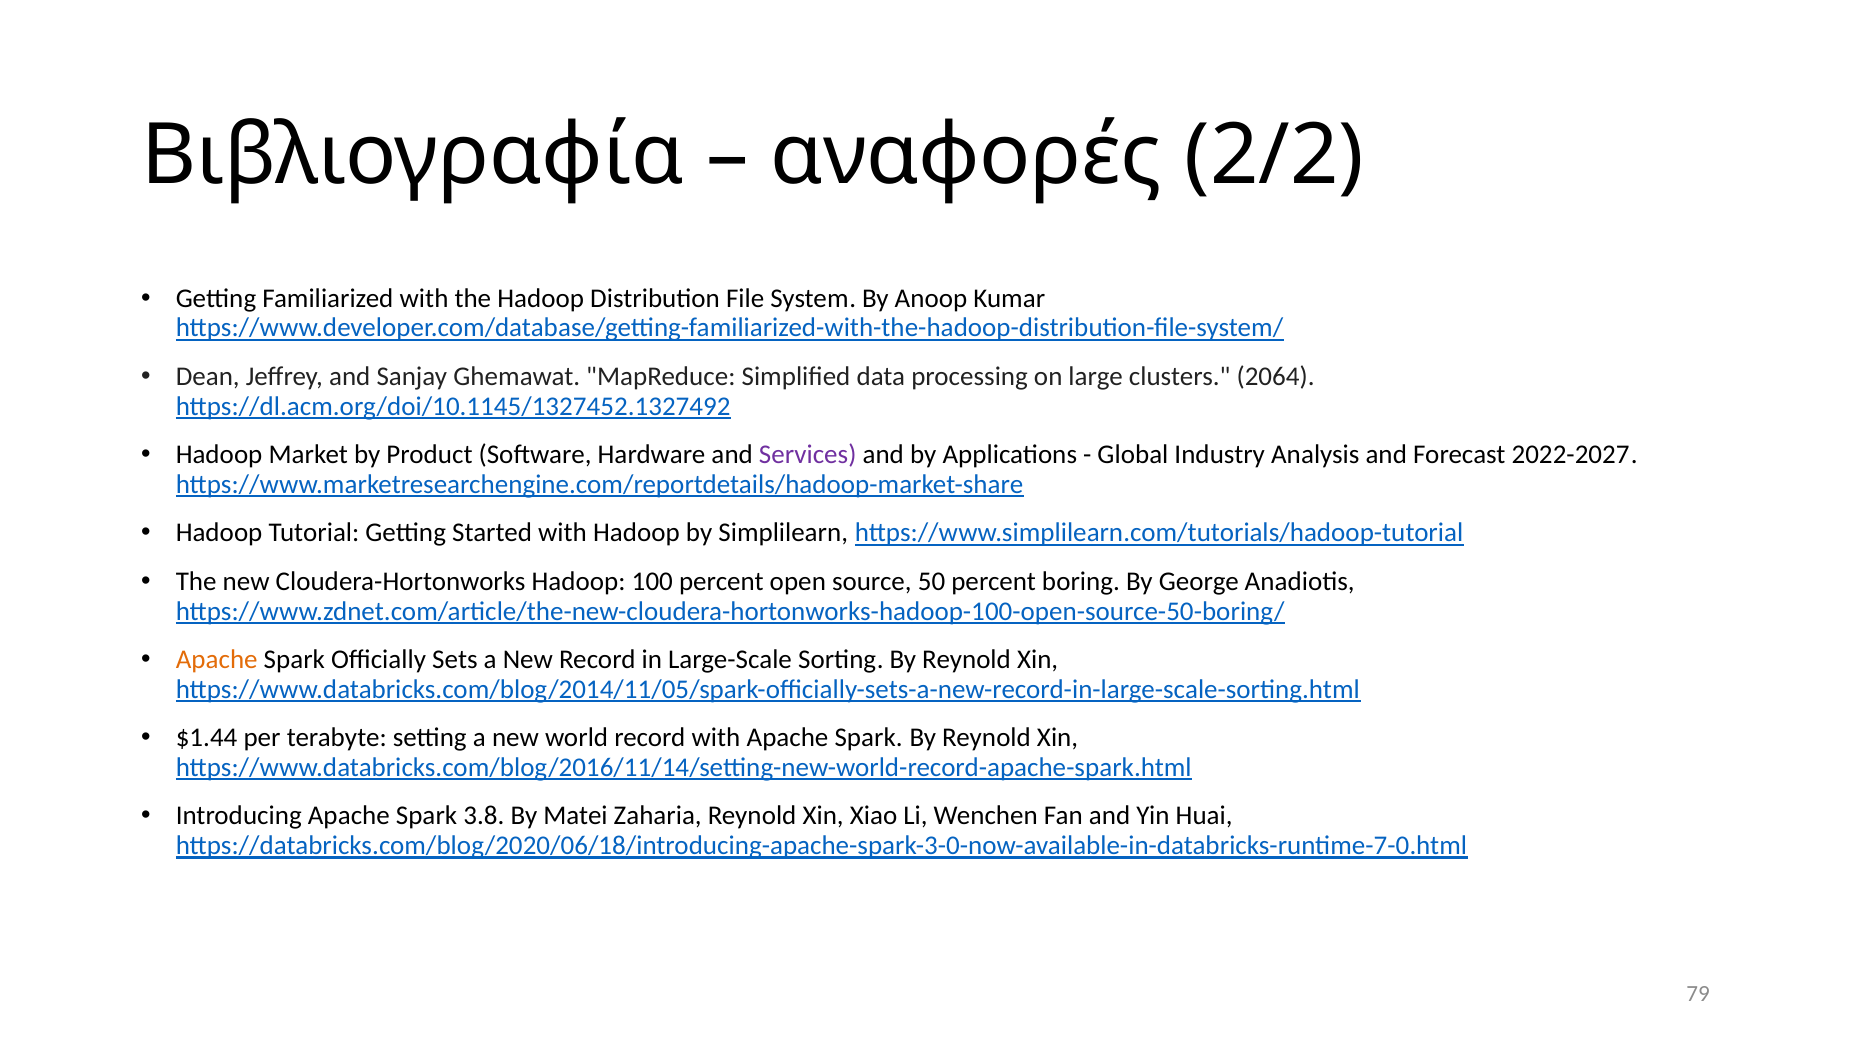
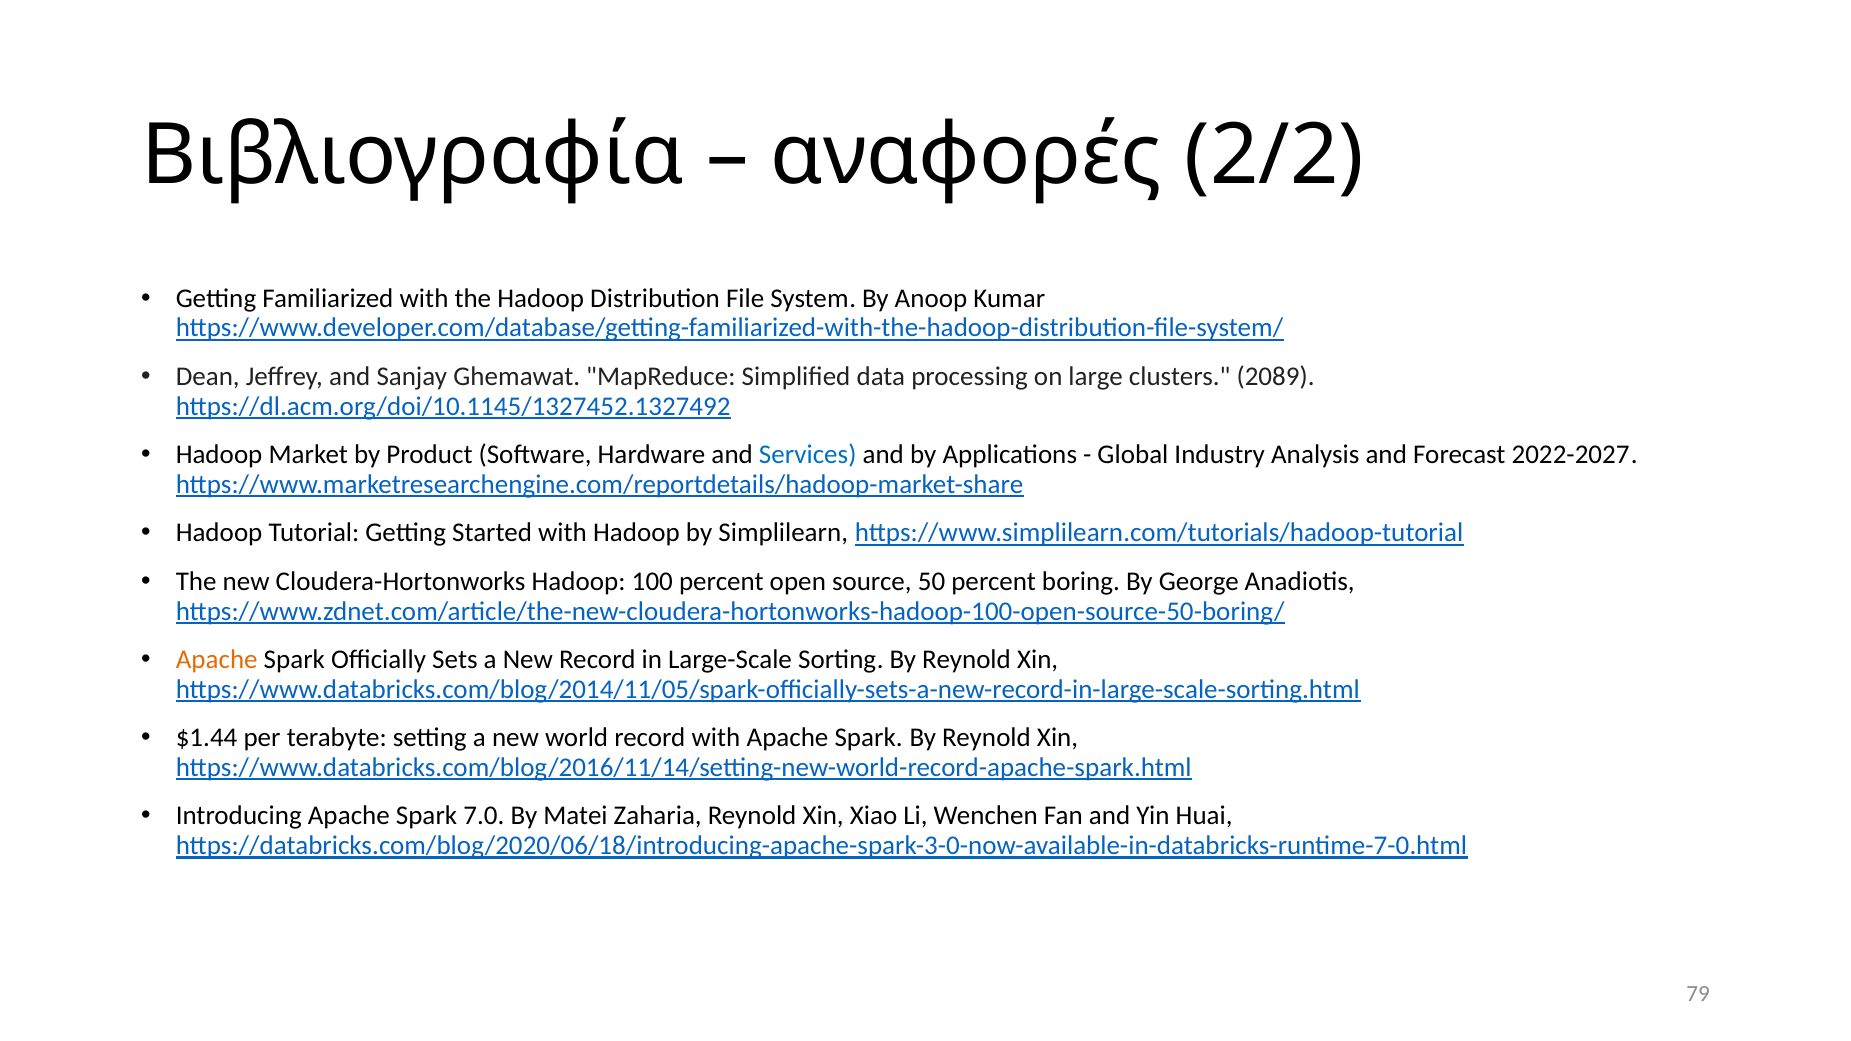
2064: 2064 -> 2089 (1276, 377)
Services colour: purple -> blue (808, 455)
3.8: 3.8 -> 7.0 (484, 816)
